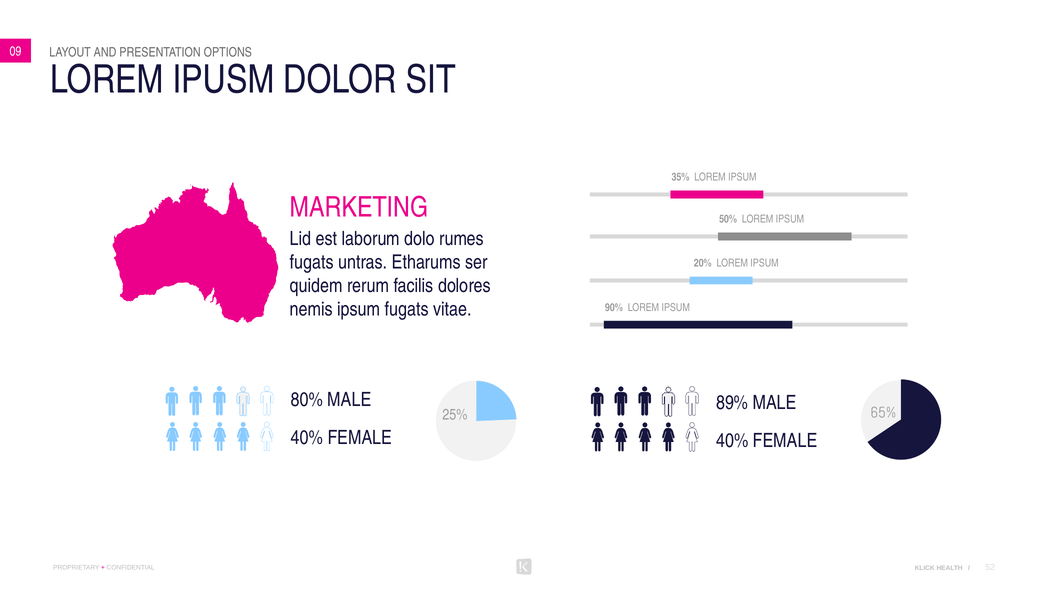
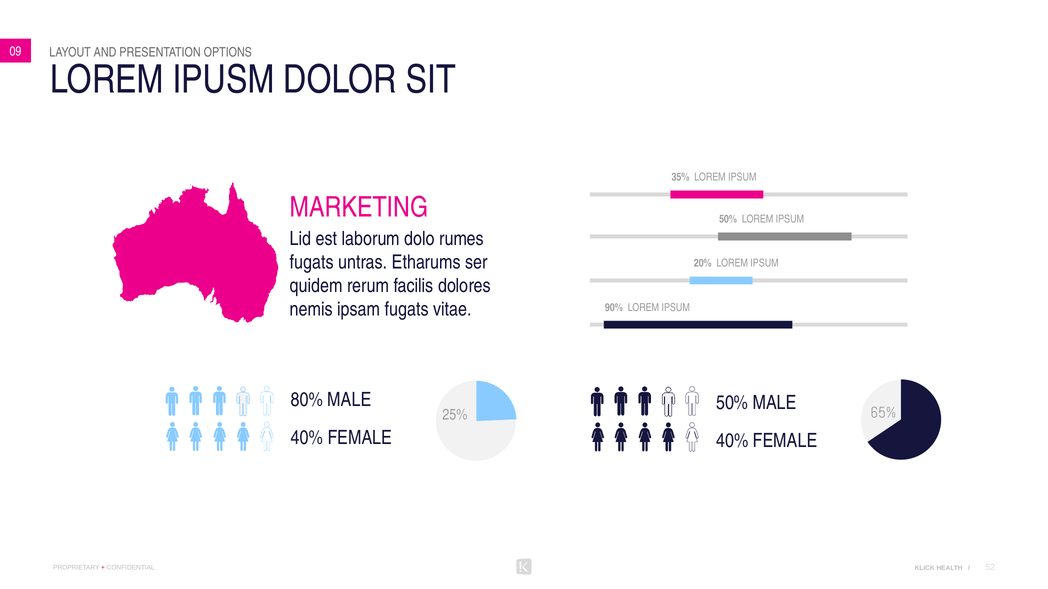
nemis ipsum: ipsum -> ipsam (359, 310)
89%: 89% -> 50% (732, 403)
